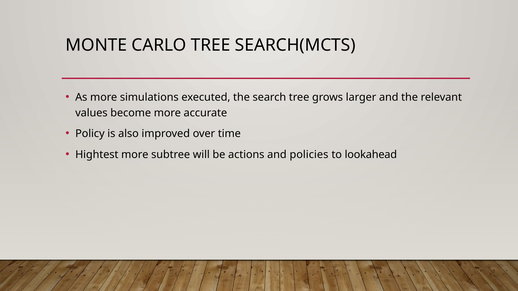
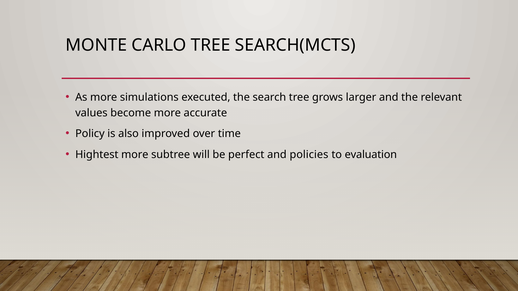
actions: actions -> perfect (246, 155)
lookahead: lookahead -> evaluation (371, 155)
